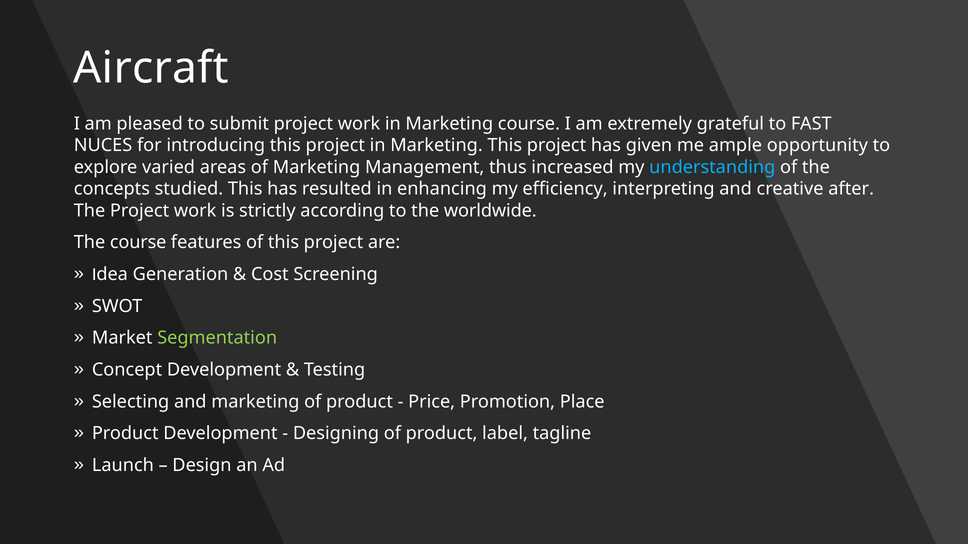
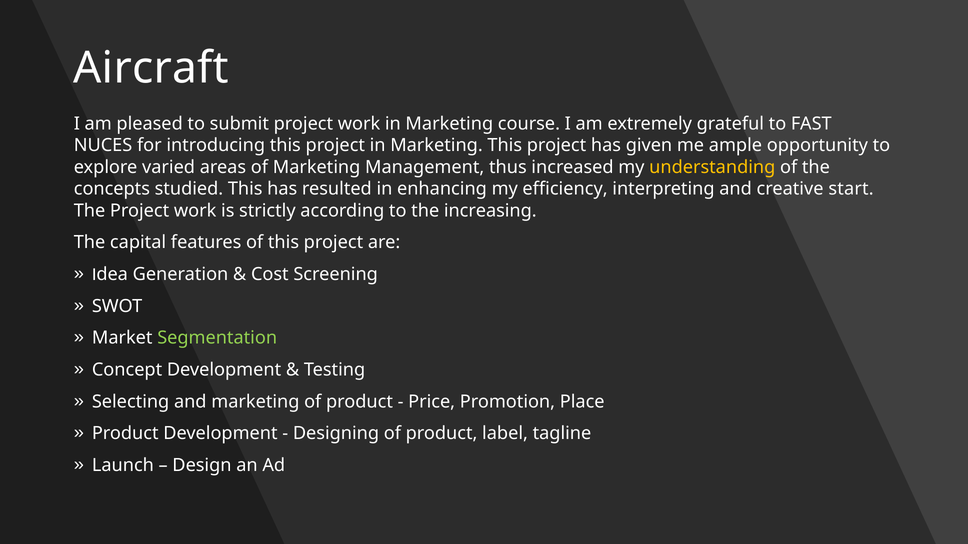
understanding colour: light blue -> yellow (712, 167)
after: after -> start (851, 189)
worldwide: worldwide -> increasing (490, 211)
The course: course -> capital (138, 243)
